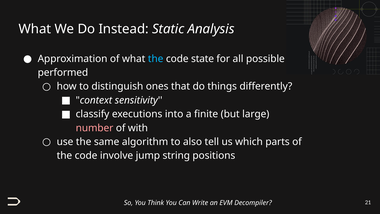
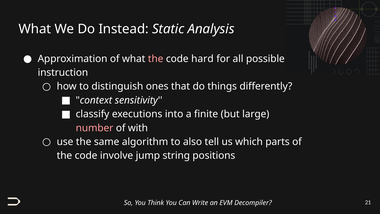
the colour: light blue -> pink (156, 59)
state: state -> hard (202, 59)
performed: performed -> instruction (63, 73)
